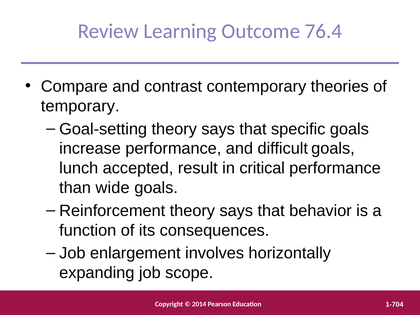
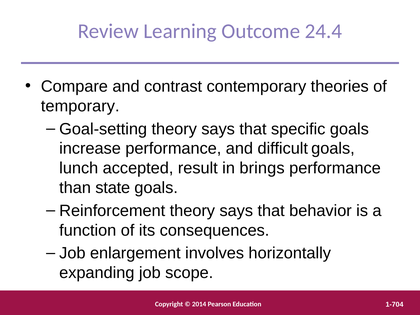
76.4: 76.4 -> 24.4 (324, 31)
critical: critical -> brings (262, 168)
wide: wide -> state (113, 188)
